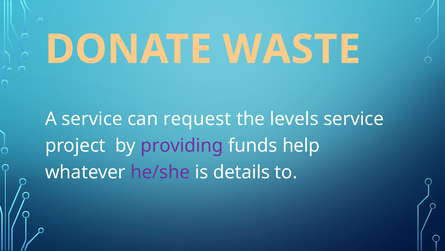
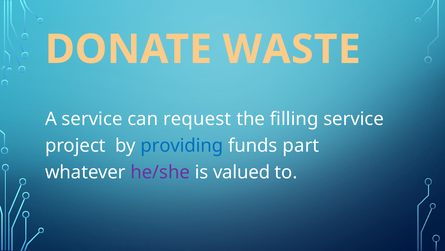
levels: levels -> filling (294, 119)
providing colour: purple -> blue (182, 145)
help: help -> part (301, 145)
details: details -> valued (242, 172)
